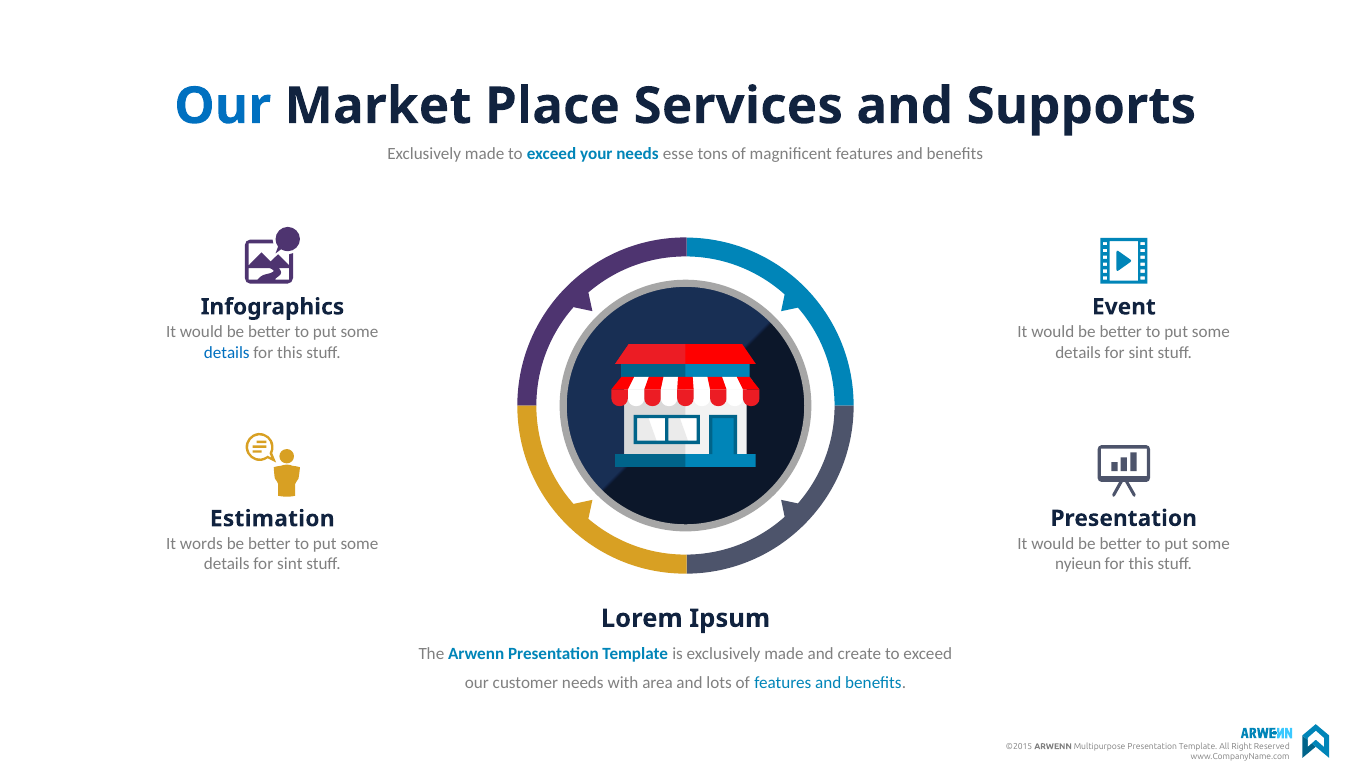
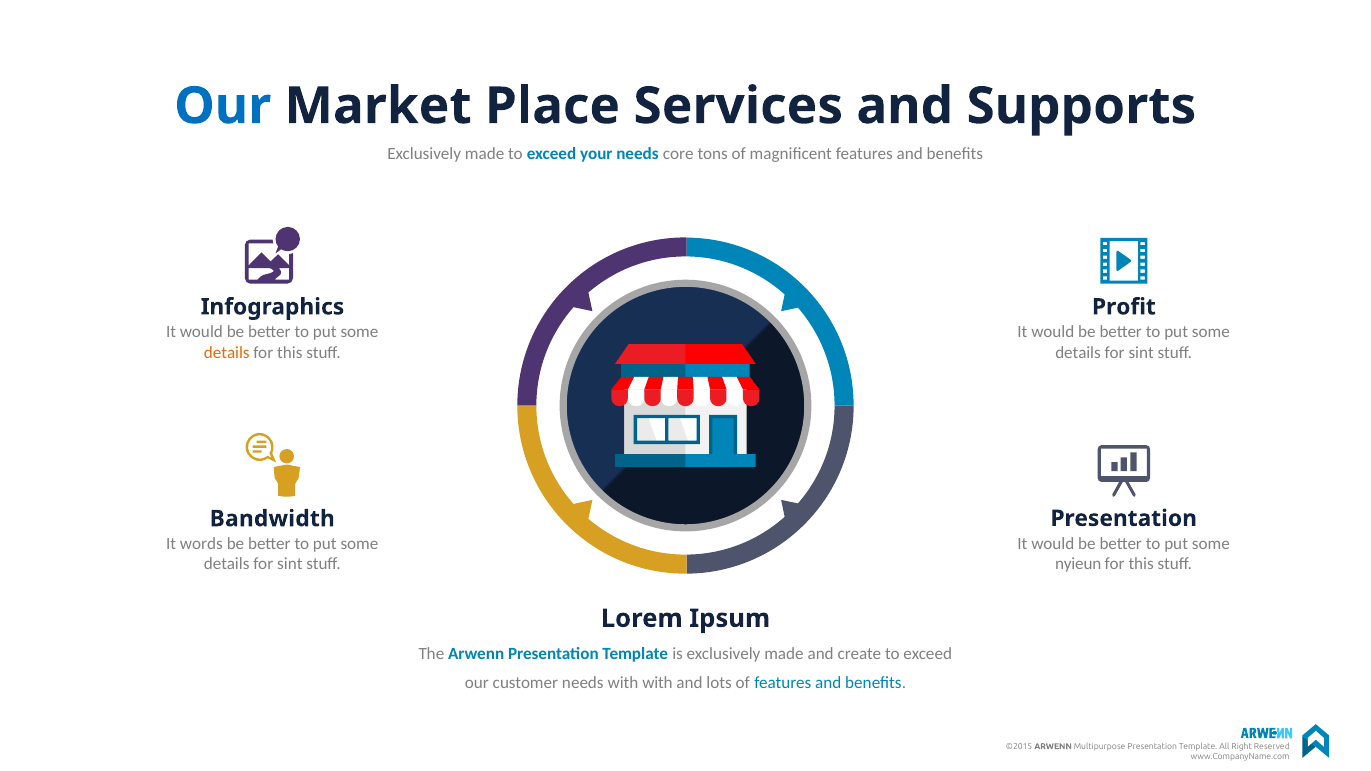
esse: esse -> core (678, 154)
Event: Event -> Profit (1124, 307)
details colour: blue -> orange (227, 353)
Estimation: Estimation -> Bandwidth (272, 519)
with area: area -> with (658, 683)
